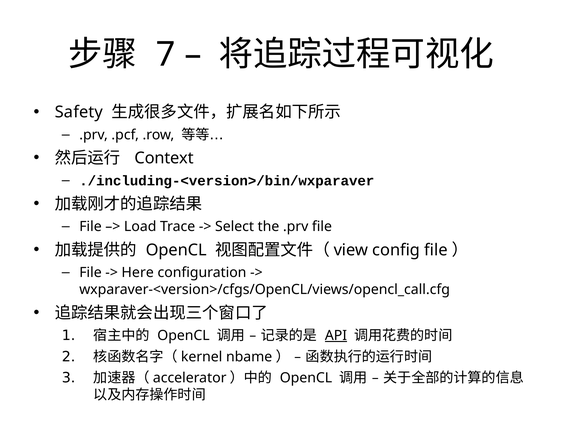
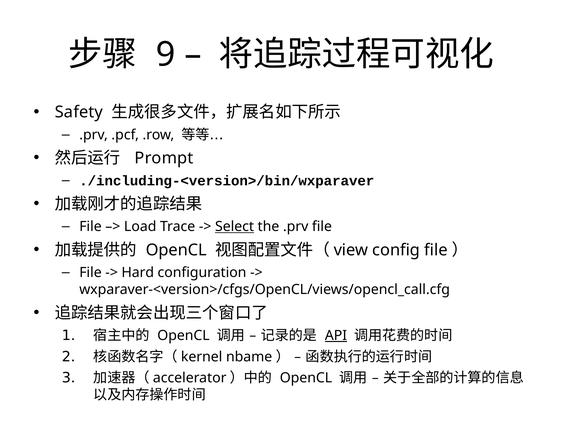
7: 7 -> 9 (166, 54)
Context: Context -> Prompt (164, 158)
Select underline: none -> present (235, 226)
Here: Here -> Hard (138, 272)
